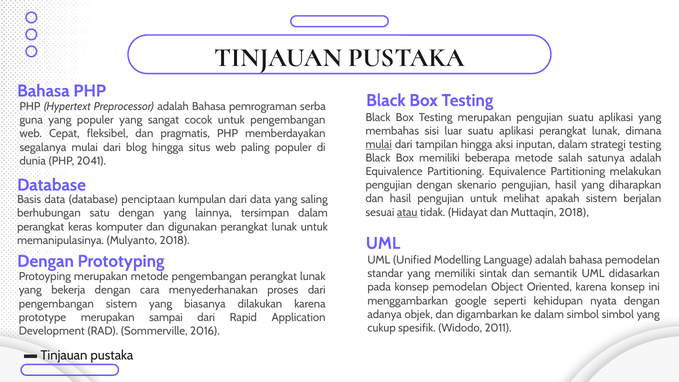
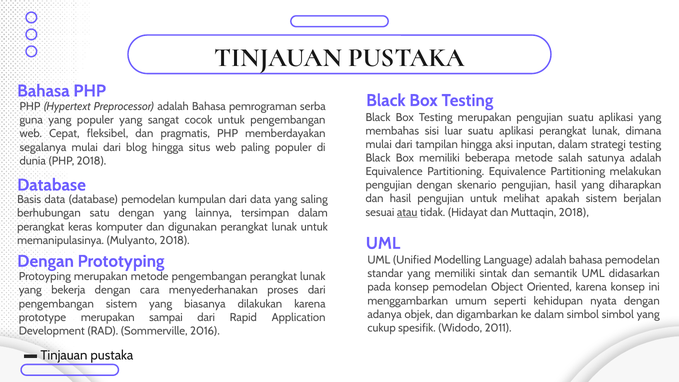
mulai underline: present -> none (379, 144)
PHP 2041: 2041 -> 2018 (91, 161)
database penciptaan: penciptaan -> pemodelan (148, 200)
google: google -> umum (471, 301)
